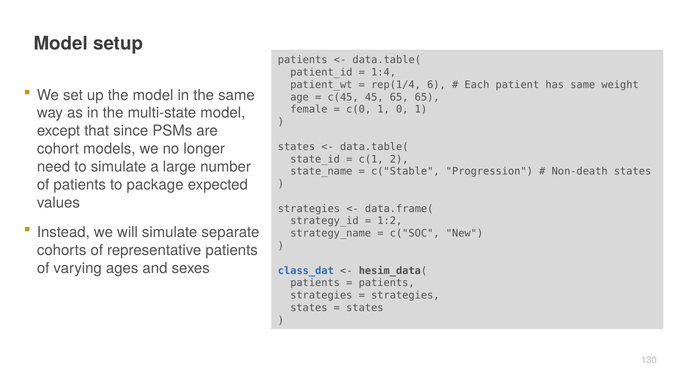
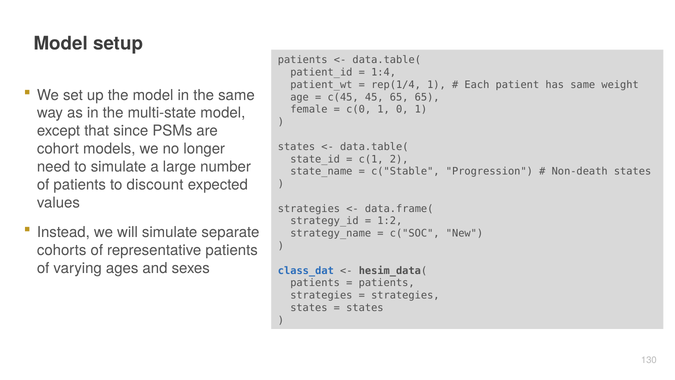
rep(1/4 6: 6 -> 1 (436, 85)
package: package -> discount (155, 185)
